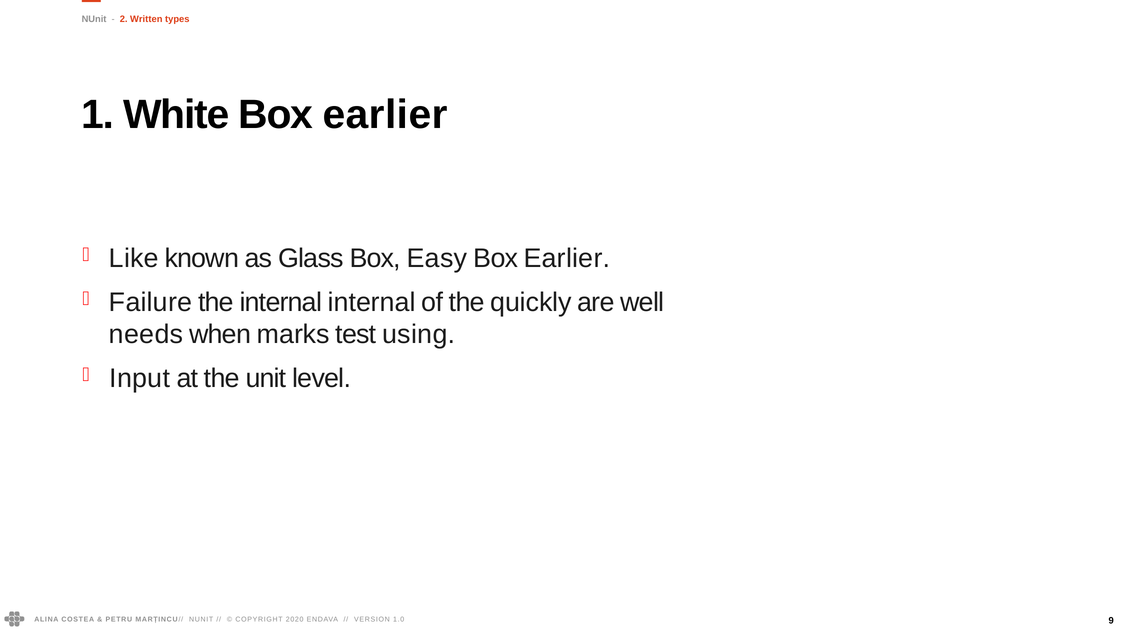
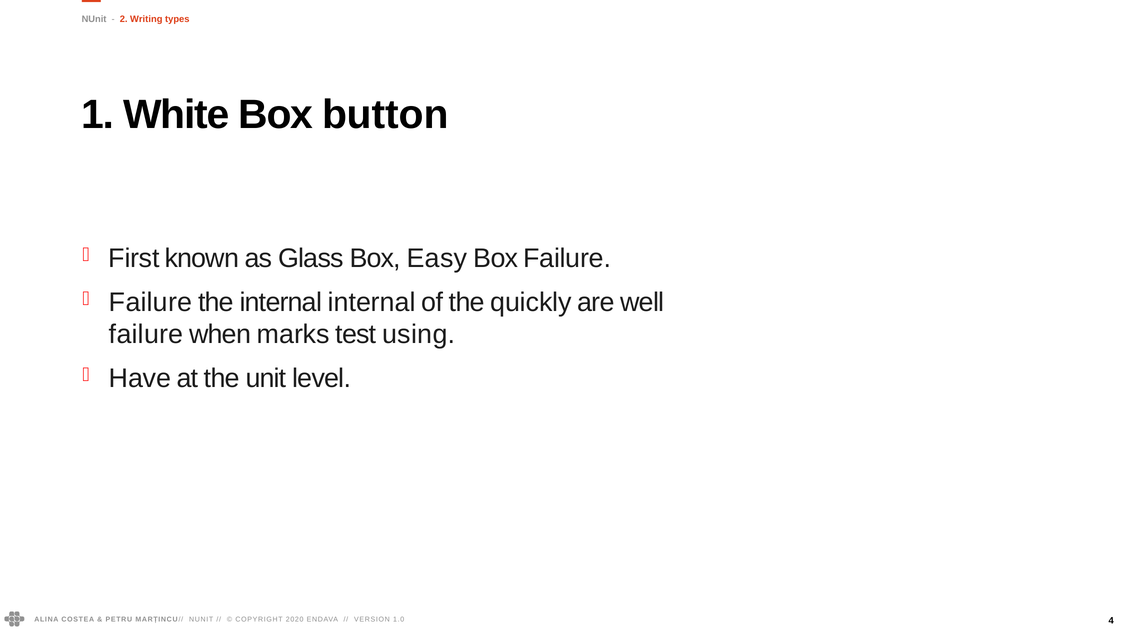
Written: Written -> Writing (146, 19)
White Box earlier: earlier -> button (385, 115)
Like: Like -> First (134, 258)
Earlier: Earlier -> Failure (567, 258)
needs: needs -> failure (146, 334)
Input: Input -> Have (140, 378)
9: 9 -> 4 (1111, 621)
